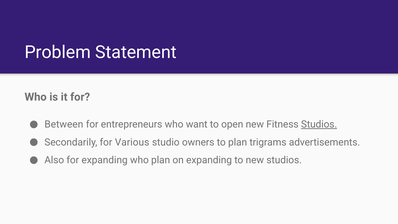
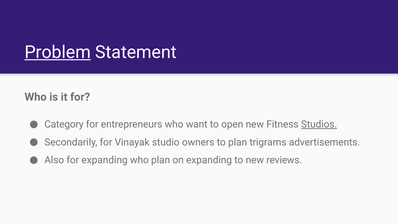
Problem underline: none -> present (58, 52)
Between: Between -> Category (64, 124)
Various: Various -> Vinayak (132, 142)
new studios: studios -> reviews (284, 160)
